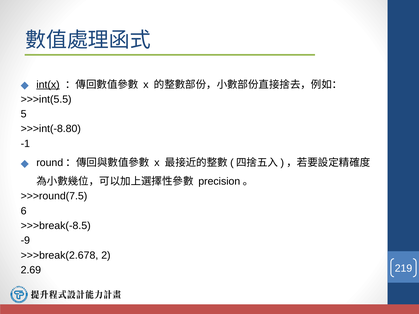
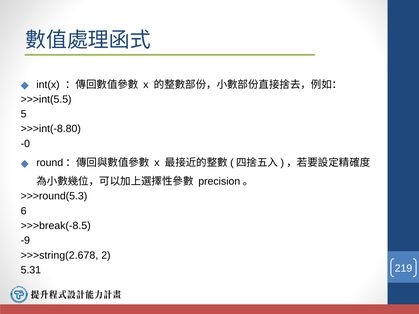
int(x underline: present -> none (48, 85)
-1: -1 -> -0 (25, 144)
>>>round(7.5: >>>round(7.5 -> >>>round(5.3 (54, 196)
>>>break(2.678: >>>break(2.678 -> >>>string(2.678 (59, 256)
2.69: 2.69 -> 5.31 (31, 270)
